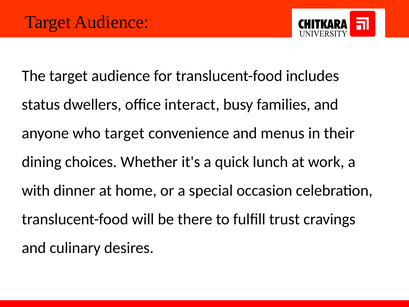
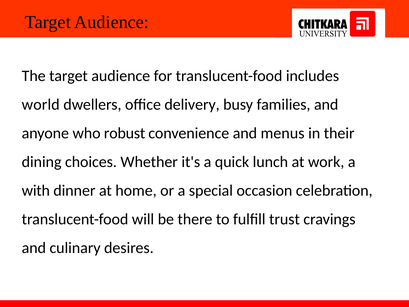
status: status -> world (41, 104)
interact: interact -> delivery (192, 104)
who target: target -> robust (125, 133)
